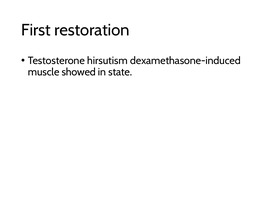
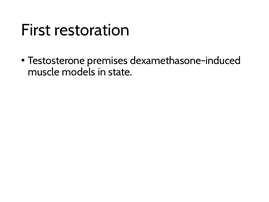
hirsutism: hirsutism -> premises (107, 61)
showed: showed -> models (79, 72)
